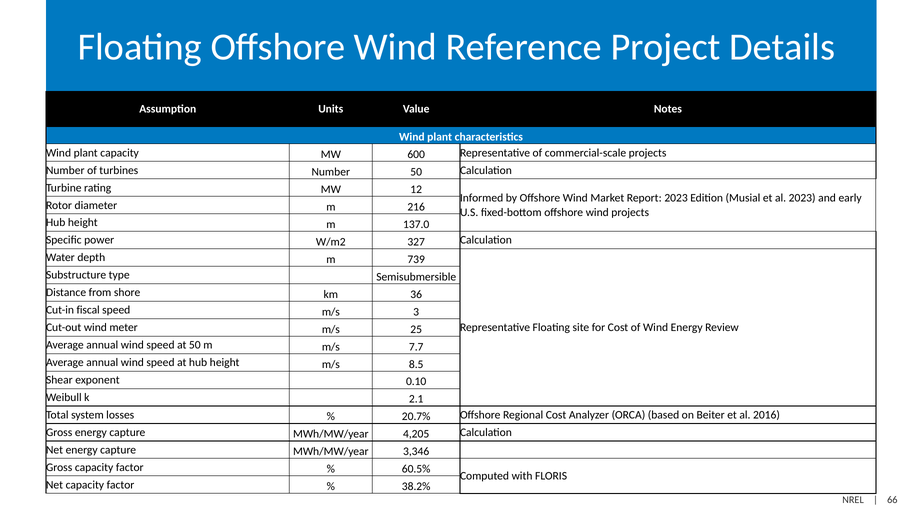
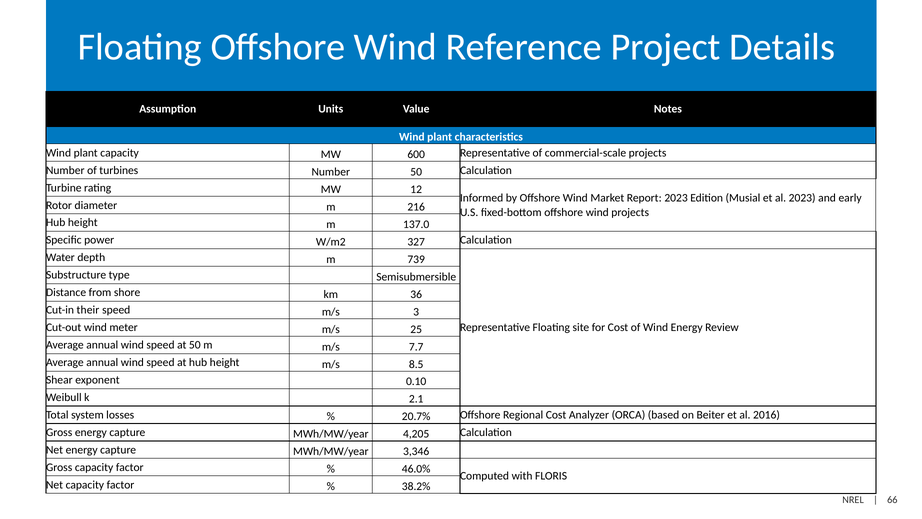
fiscal: fiscal -> their (88, 310)
60.5%: 60.5% -> 46.0% (416, 469)
